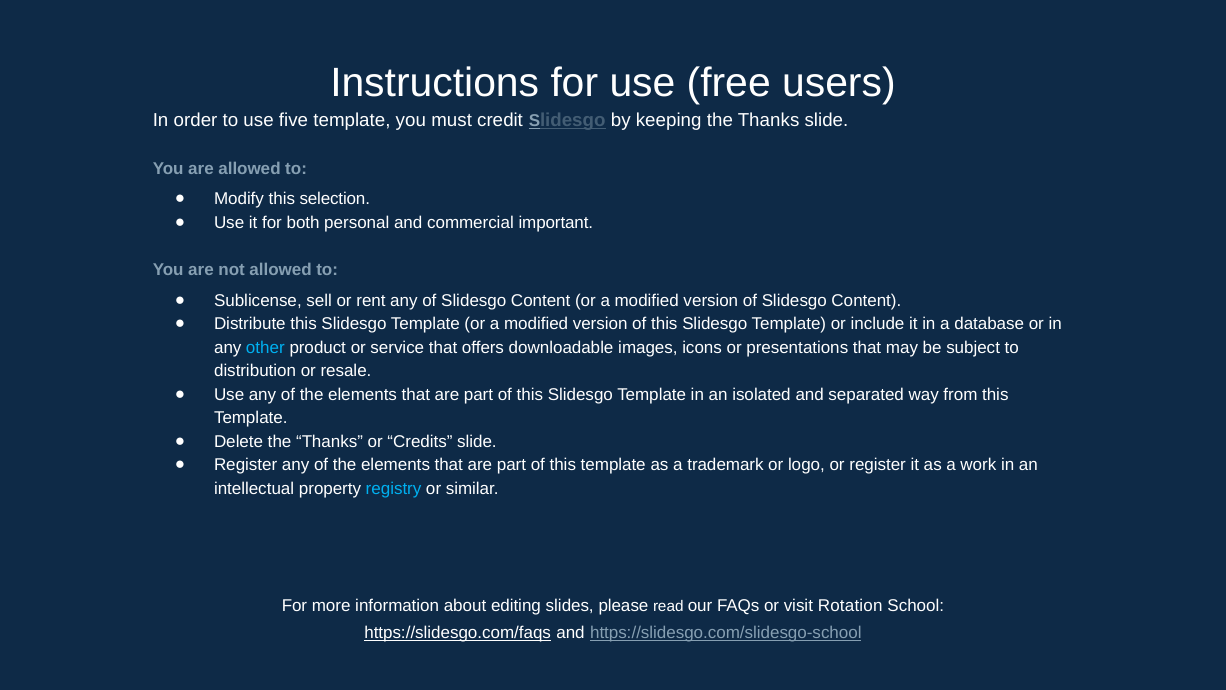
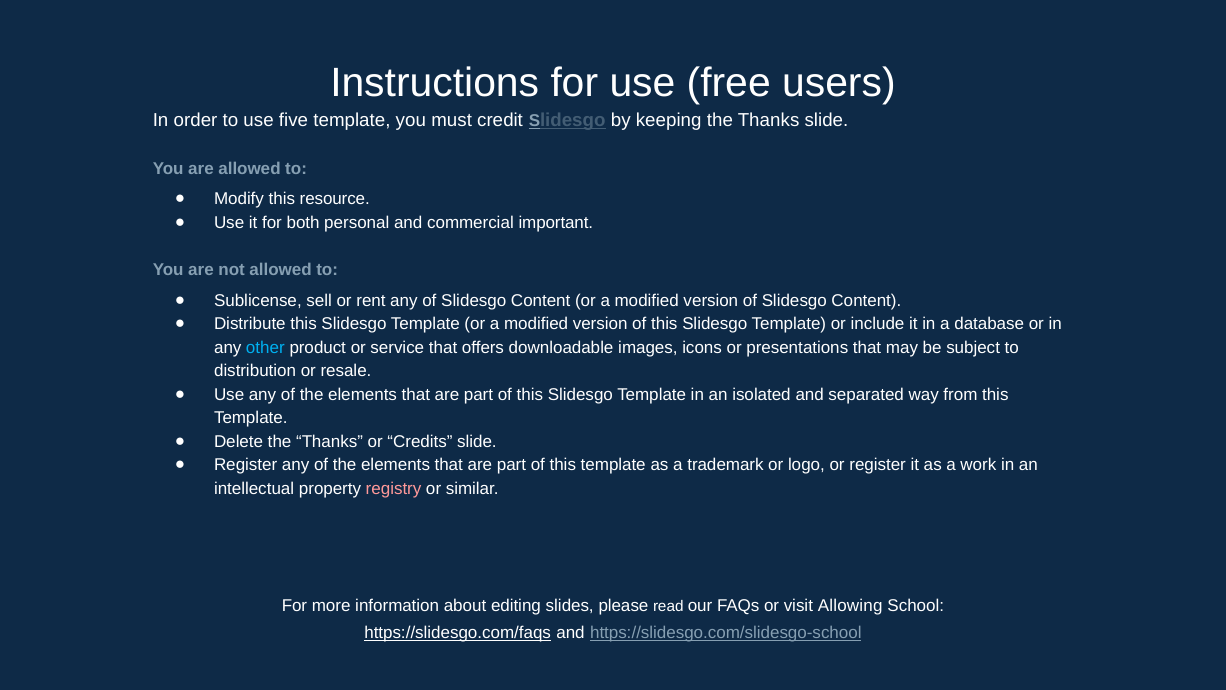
selection: selection -> resource (335, 199)
registry colour: light blue -> pink (394, 488)
Rotation: Rotation -> Allowing (850, 605)
